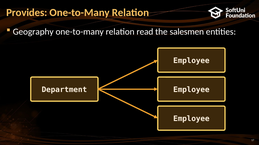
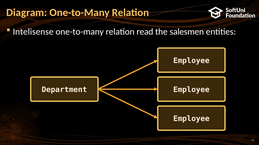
Provides: Provides -> Diagram (27, 13)
Geography: Geography -> Intelisense (33, 32)
